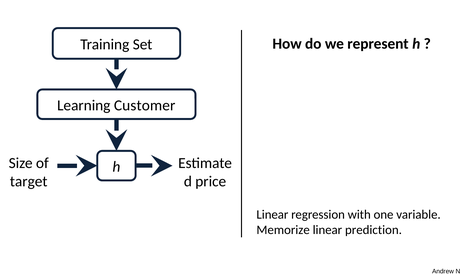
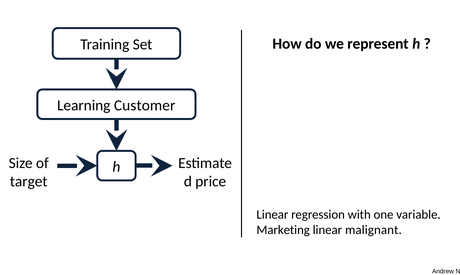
Memorize: Memorize -> Marketing (283, 230)
prediction: prediction -> malignant (373, 230)
